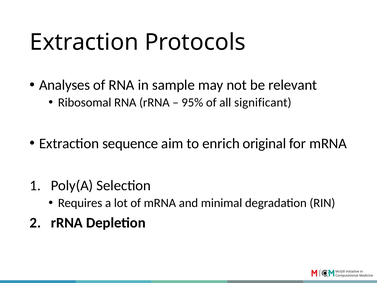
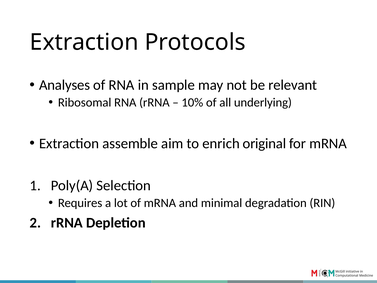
95%: 95% -> 10% (192, 102)
significant: significant -> underlying (263, 102)
sequence: sequence -> assemble (130, 143)
